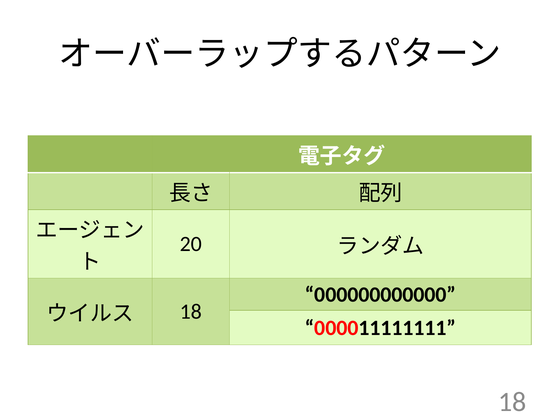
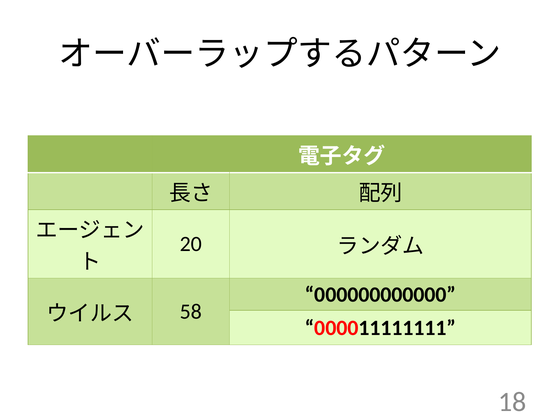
18: 18 -> 58 (191, 312)
